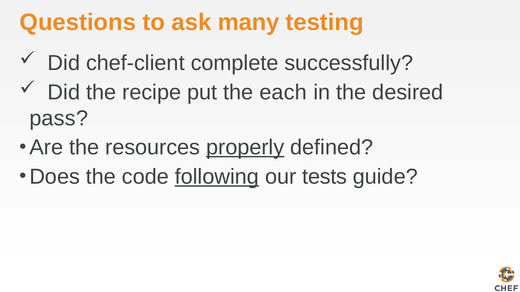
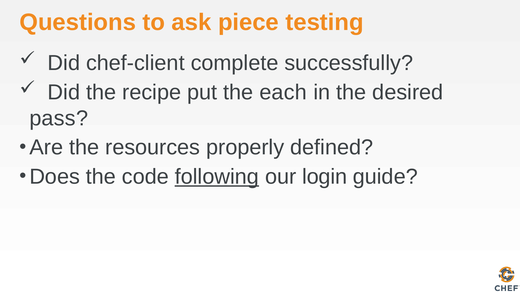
many: many -> piece (248, 22)
properly underline: present -> none (245, 148)
tests: tests -> login (325, 177)
